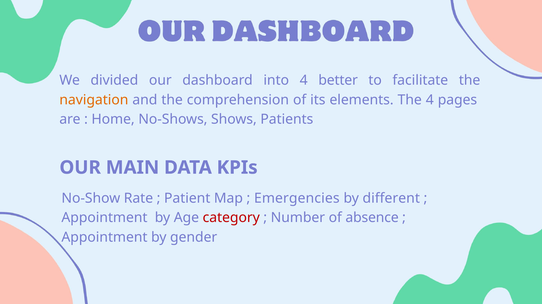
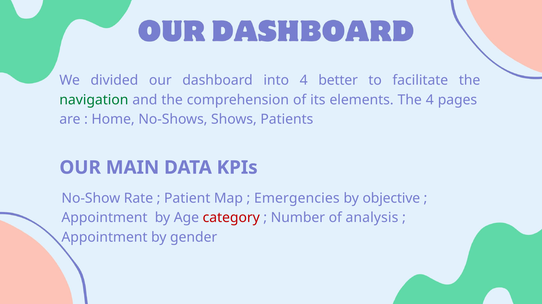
navigation colour: orange -> green (94, 100)
different: different -> objective (391, 199)
absence: absence -> analysis (372, 218)
